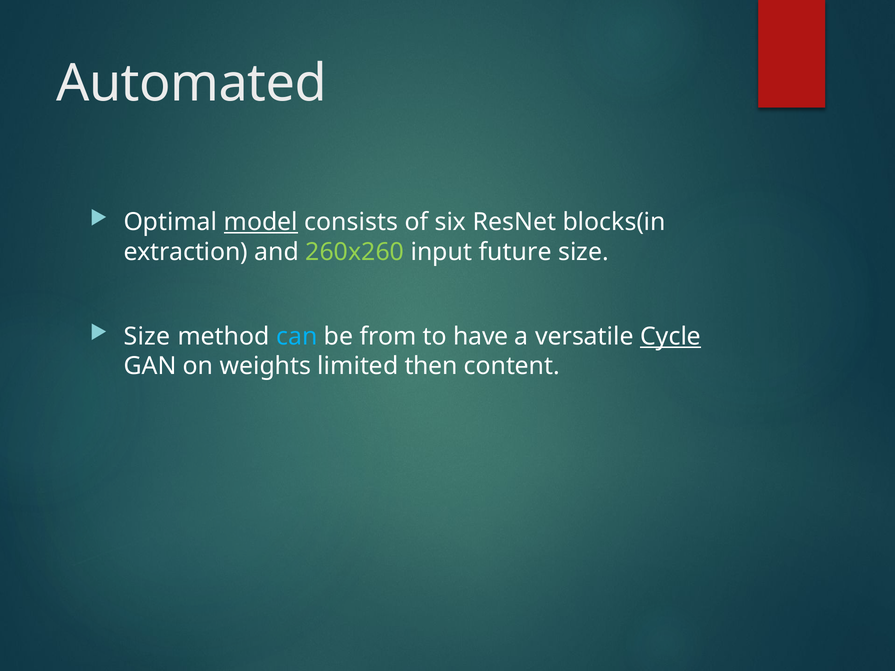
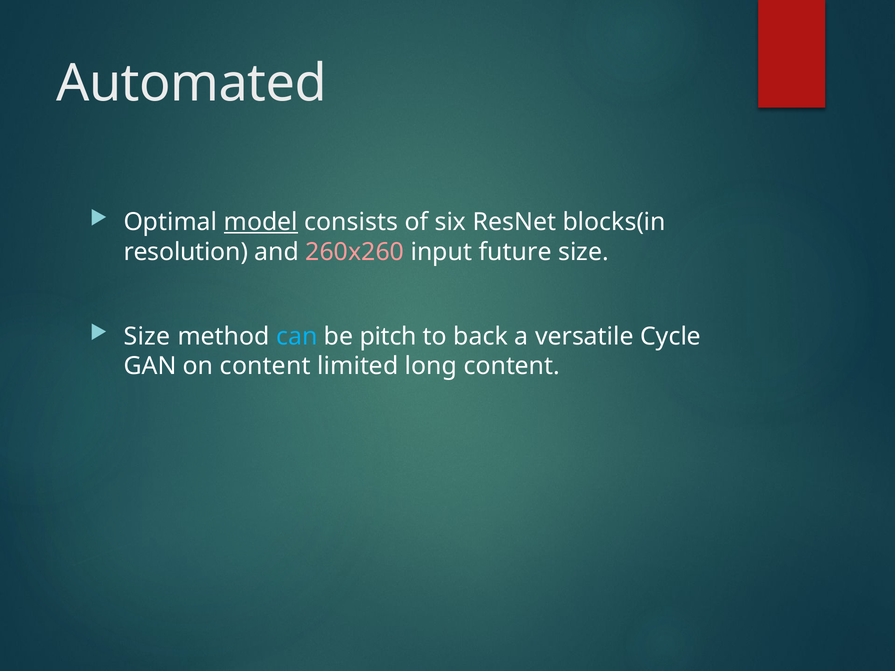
extraction: extraction -> resolution (186, 252)
260x260 colour: light green -> pink (355, 252)
from: from -> pitch (388, 337)
have: have -> back (481, 337)
Cycle underline: present -> none (671, 337)
on weights: weights -> content (265, 366)
then: then -> long (431, 366)
